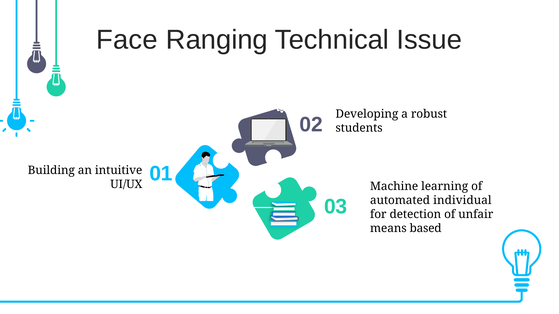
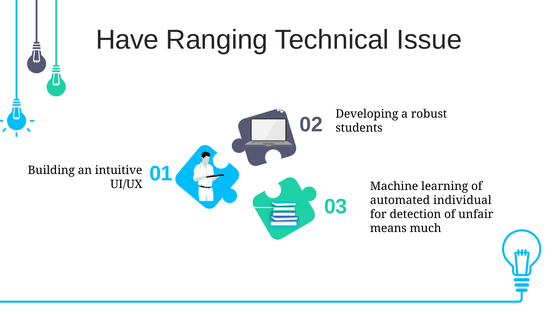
Face: Face -> Have (127, 40)
based: based -> much (426, 229)
